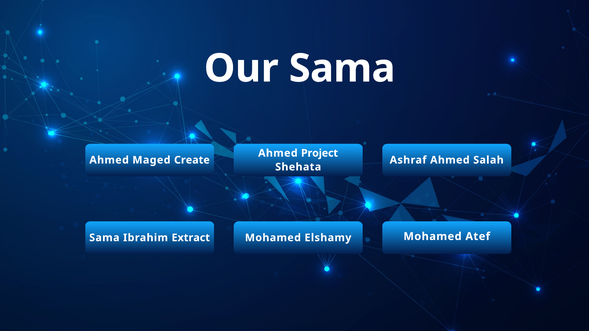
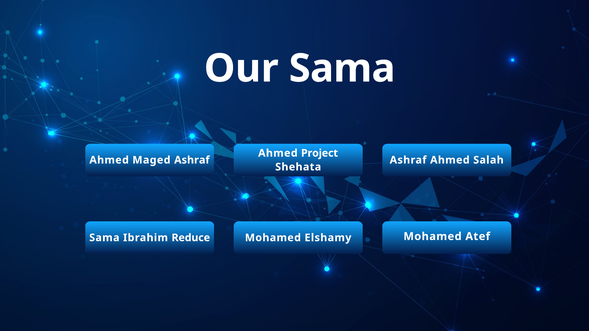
Maged Create: Create -> Ashraf (192, 160)
Extract: Extract -> Reduce (191, 238)
